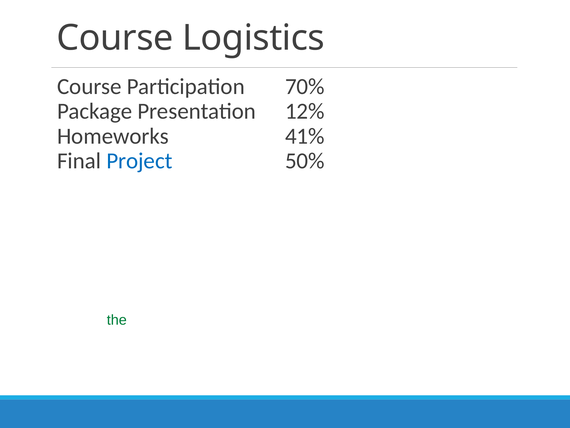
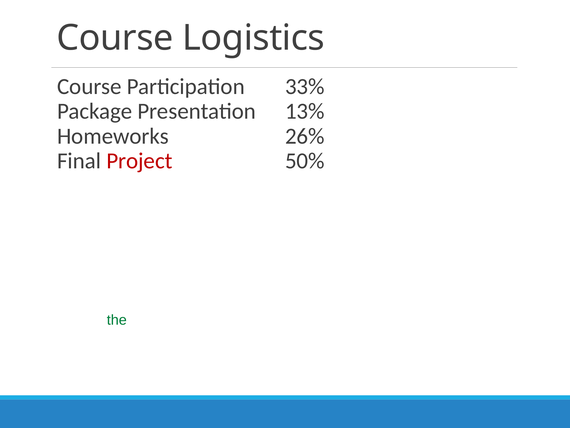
70%: 70% -> 33% (305, 86)
12%: 12% -> 13% (305, 111)
41%: 41% -> 26% (305, 136)
Project colour: blue -> red (139, 161)
